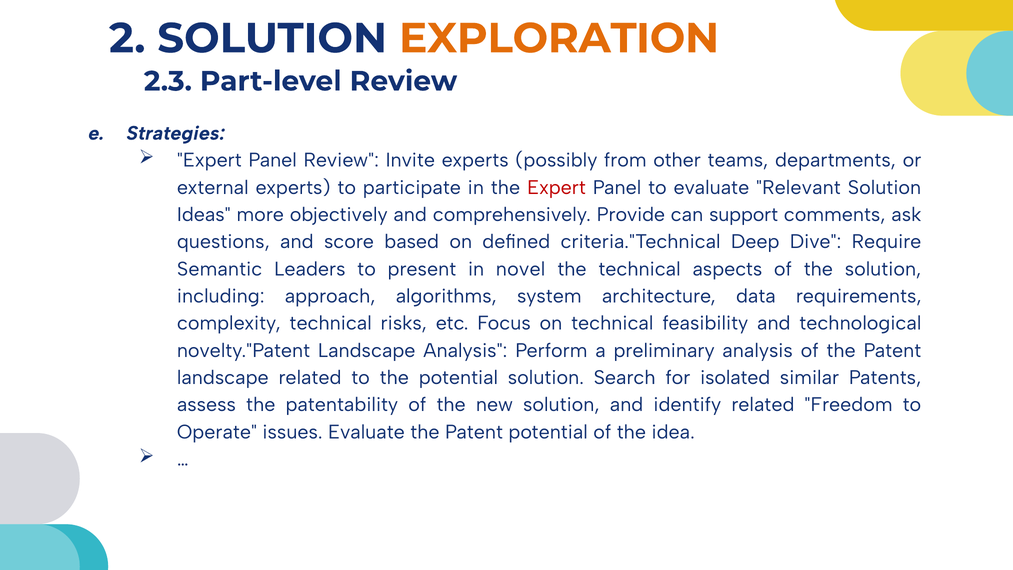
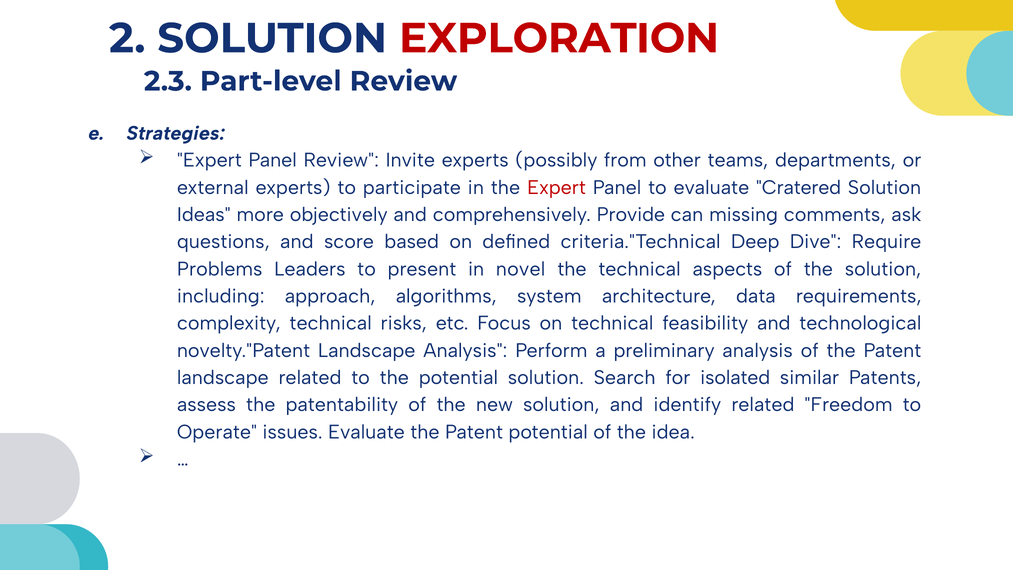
EXPLORATION colour: orange -> red (559, 38)
Relevant: Relevant -> Cratered (799, 188)
support: support -> missing (744, 215)
Semantic: Semantic -> Problems (220, 269)
